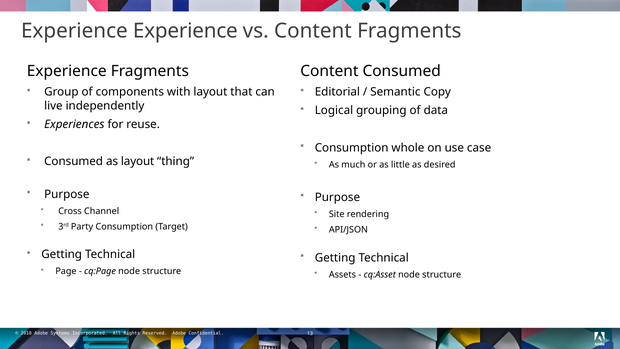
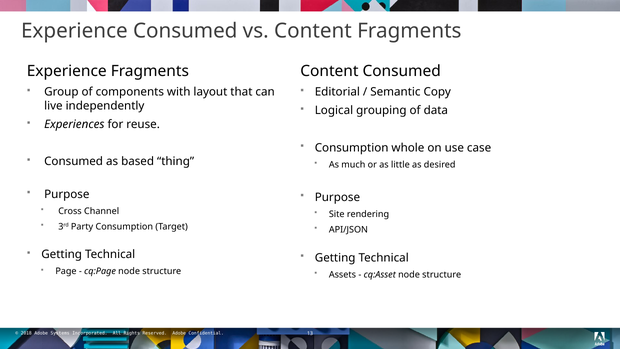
Experience Experience: Experience -> Consumed (185, 31)
as layout: layout -> based (138, 162)
